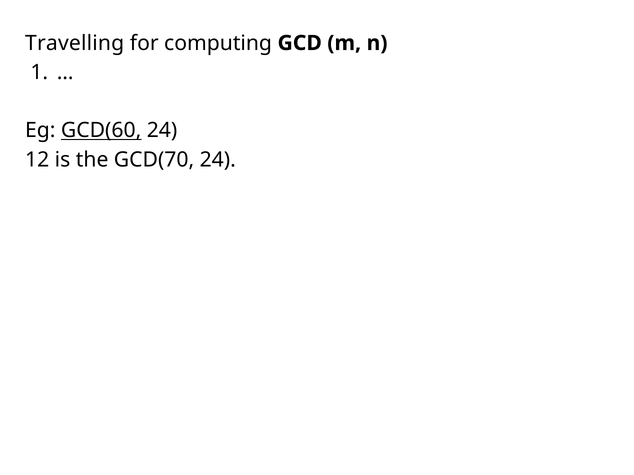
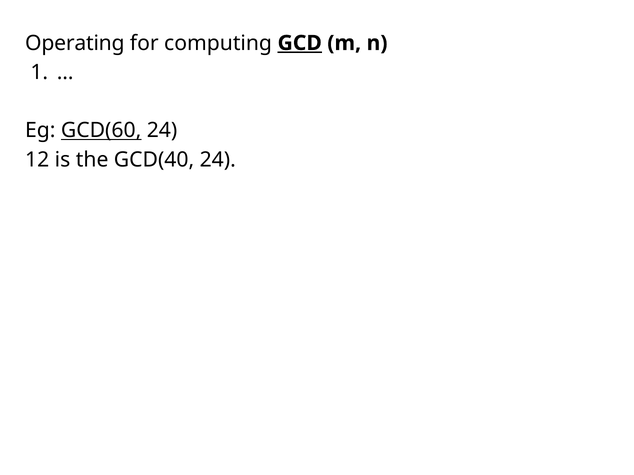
Travelling: Travelling -> Operating (75, 43)
GCD underline: none -> present (300, 43)
GCD(70: GCD(70 -> GCD(40 (154, 160)
